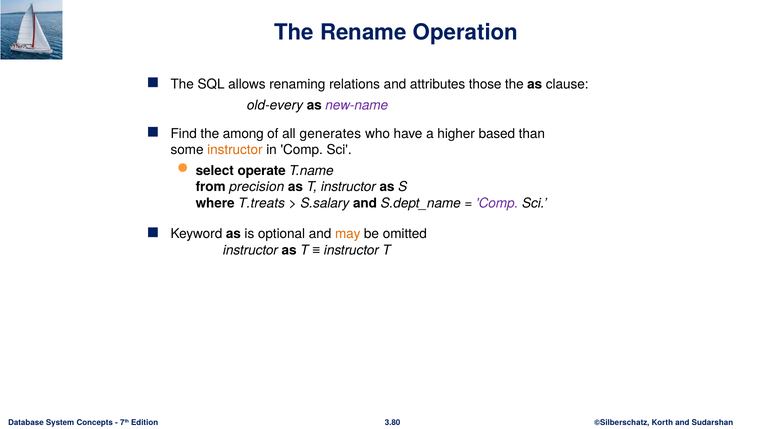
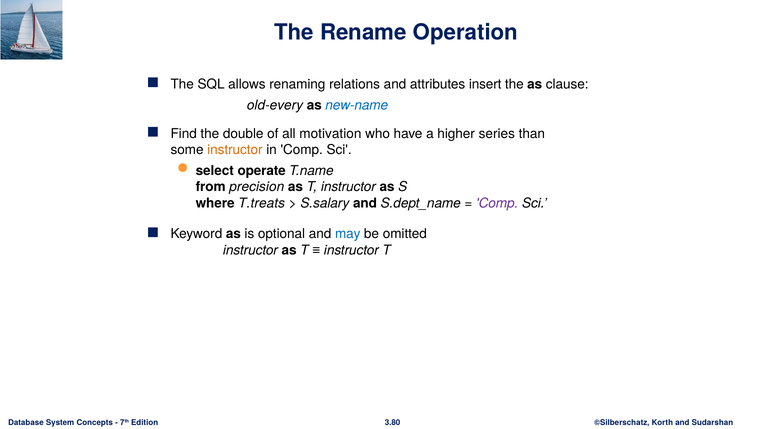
those: those -> insert (485, 84)
new-name colour: purple -> blue (357, 105)
among: among -> double (243, 134)
generates: generates -> motivation (330, 134)
based: based -> series (497, 134)
may colour: orange -> blue (348, 234)
